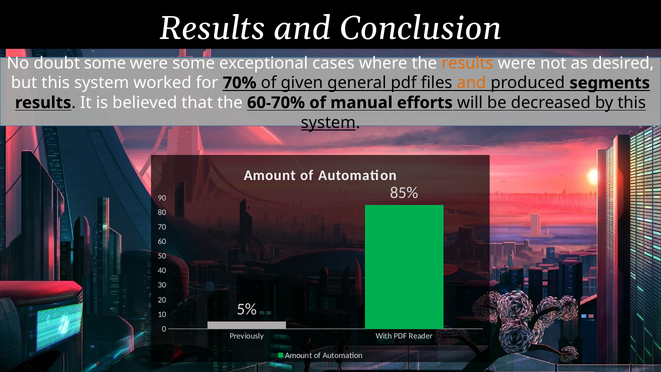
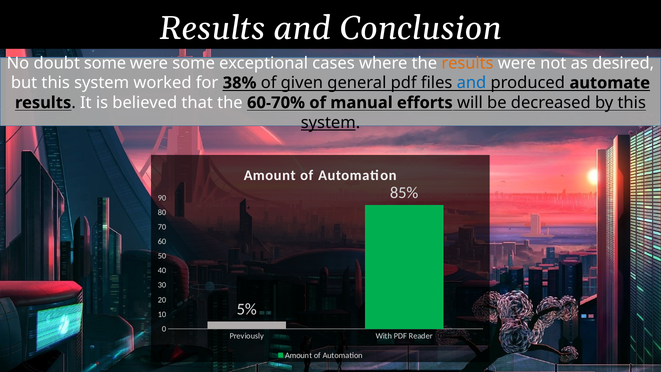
70%: 70% -> 38% (240, 83)
and colour: orange -> blue (471, 83)
segments: segments -> automate (610, 83)
